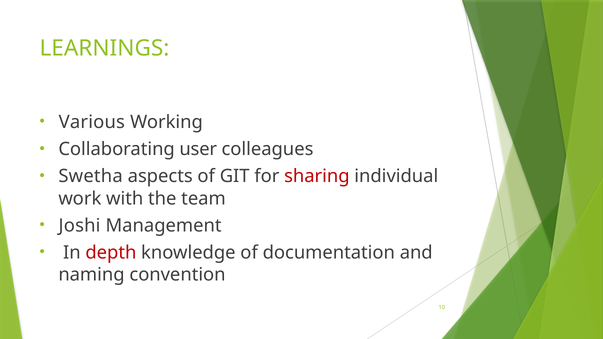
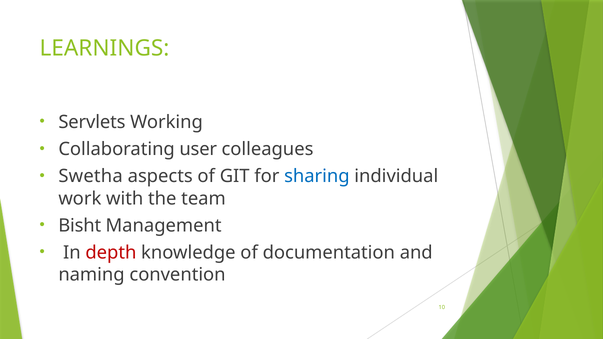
Various: Various -> Servlets (92, 122)
sharing colour: red -> blue (317, 176)
Joshi: Joshi -> Bisht (80, 226)
